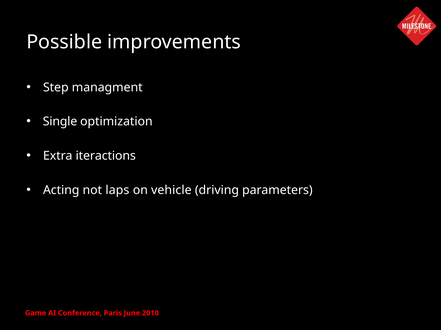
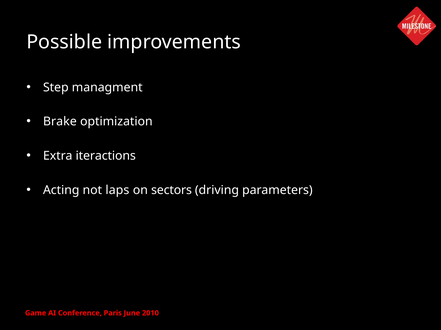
Single: Single -> Brake (60, 122)
vehicle: vehicle -> sectors (171, 191)
